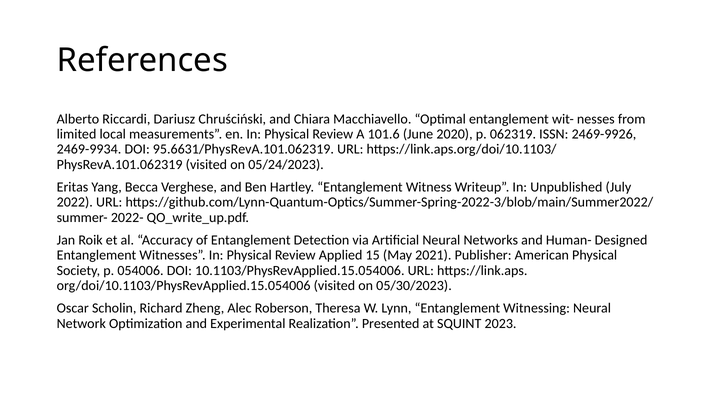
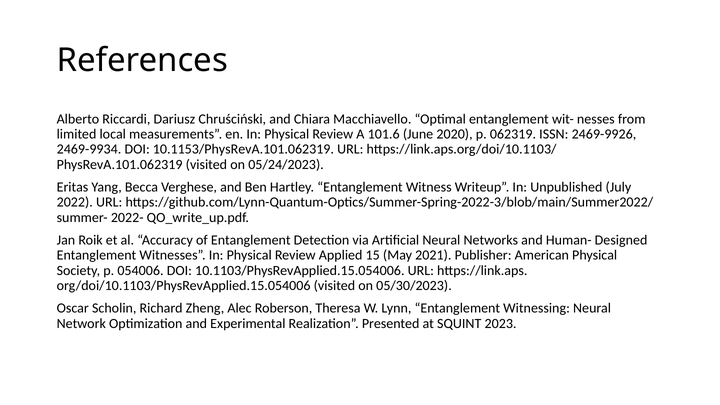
95.6631/PhysRevA.101.062319: 95.6631/PhysRevA.101.062319 -> 10.1153/PhysRevA.101.062319 (243, 149)
